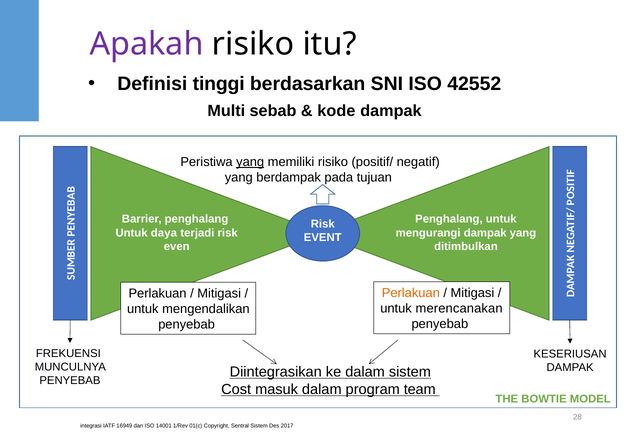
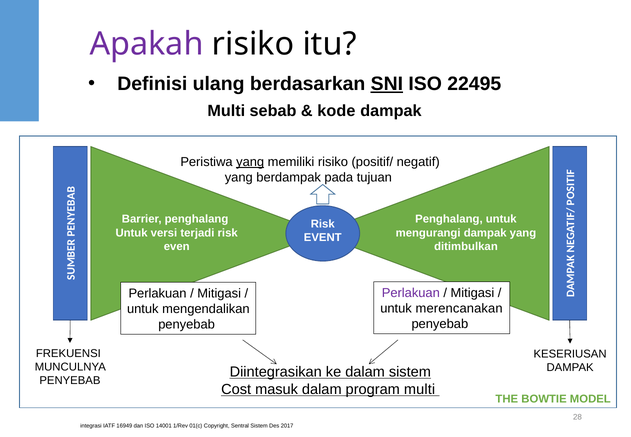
tinggi: tinggi -> ulang (219, 84)
SNI underline: none -> present (387, 84)
42552: 42552 -> 22495 (474, 84)
daya: daya -> versi (164, 233)
Perlakuan colour: orange -> purple (411, 293)
program team: team -> multi (420, 389)
